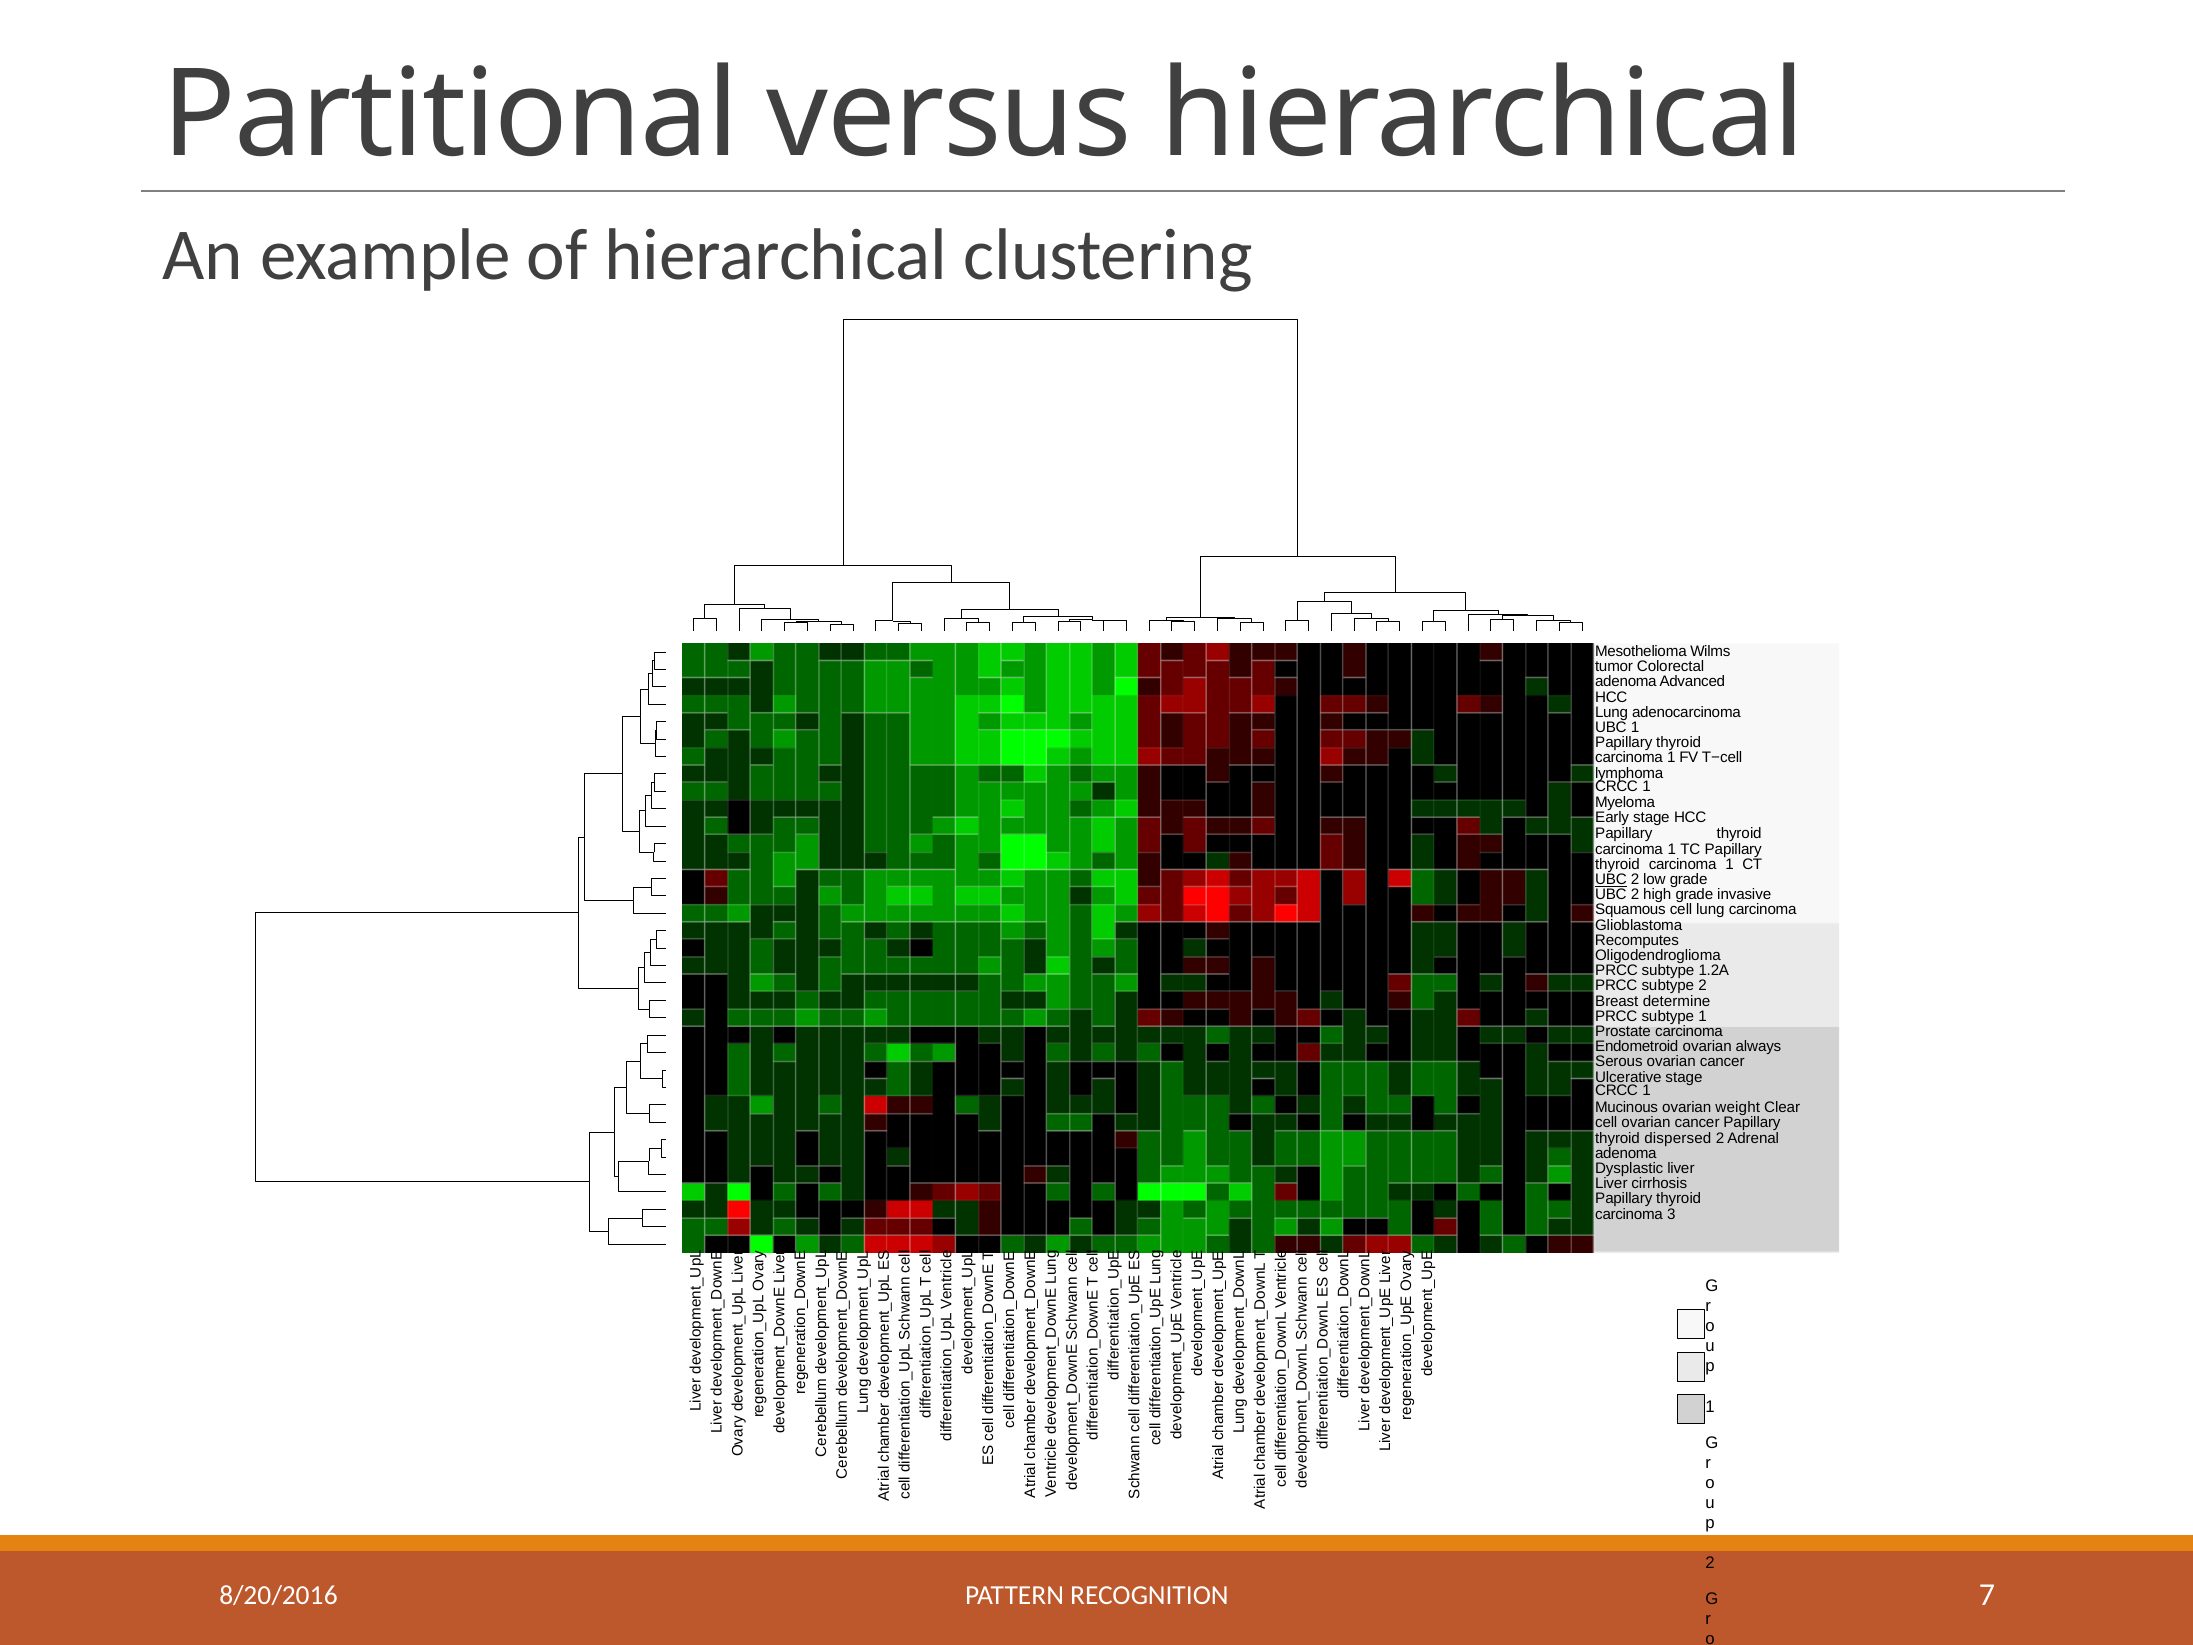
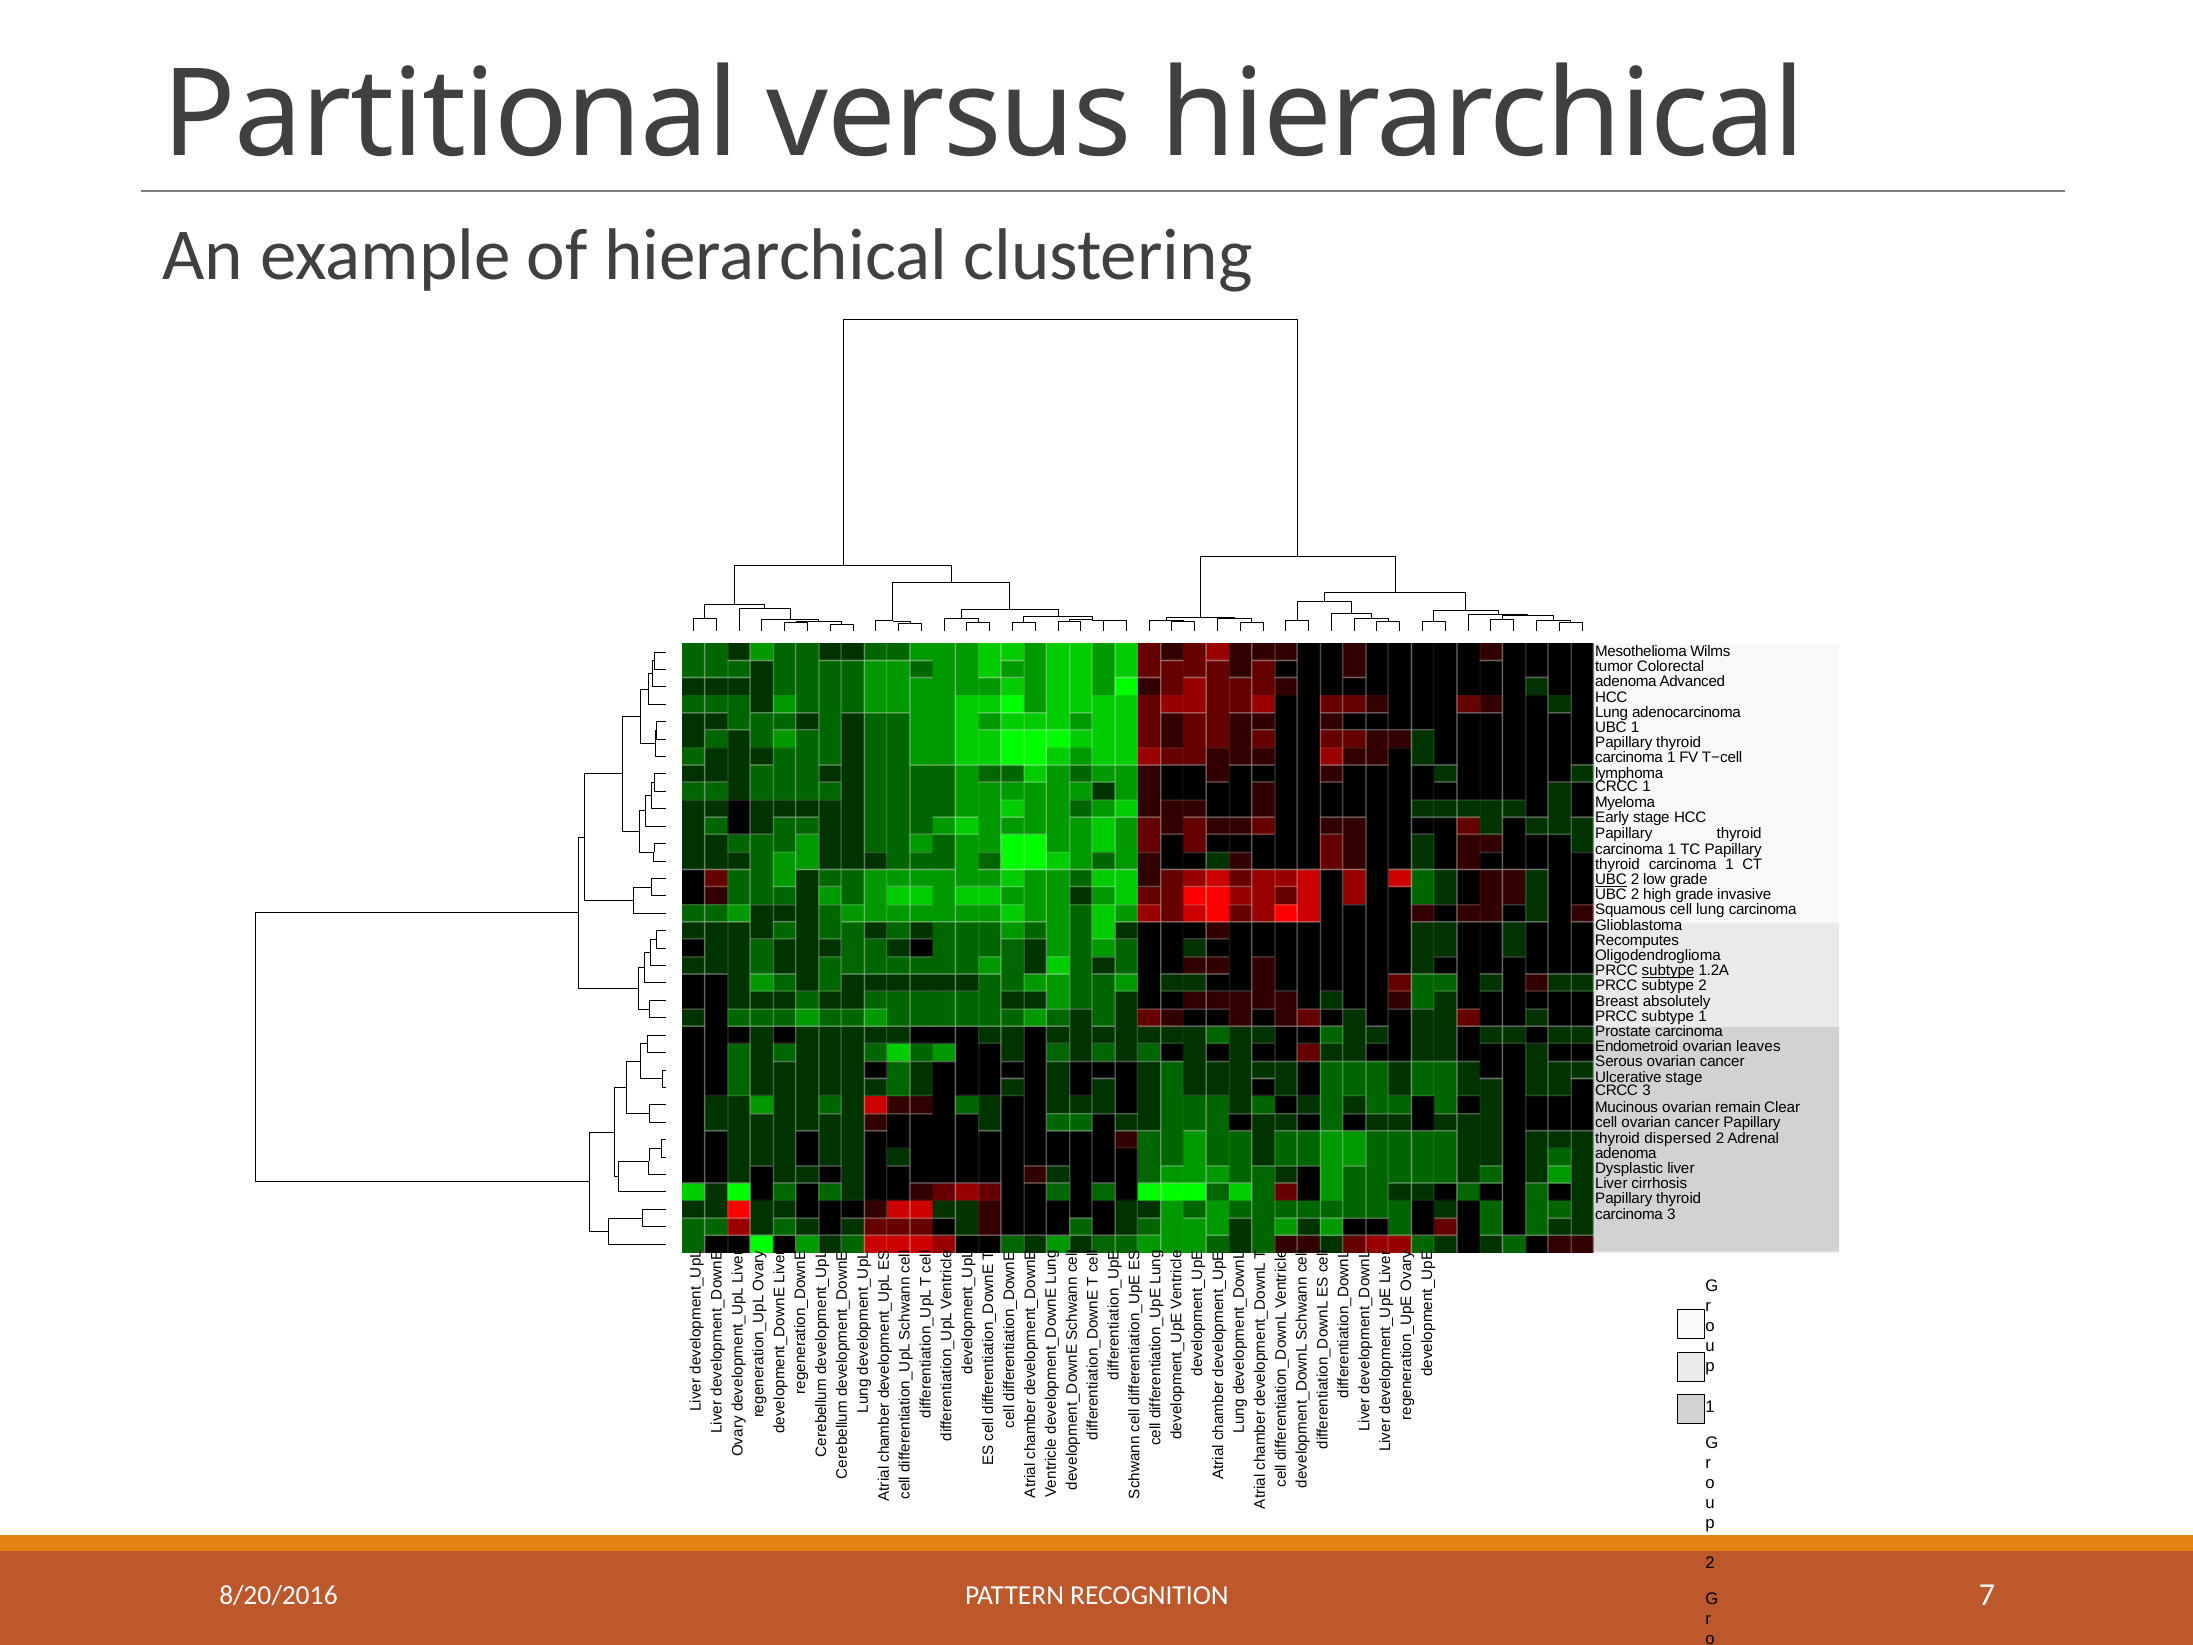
subtype underline: none -> present (1668, 971)
determine: determine -> absolutely (1677, 1001)
always: always -> leaves (1758, 1047)
1: 1 -> 3 (1647, 1091)
weight: weight -> remain (1738, 1107)
